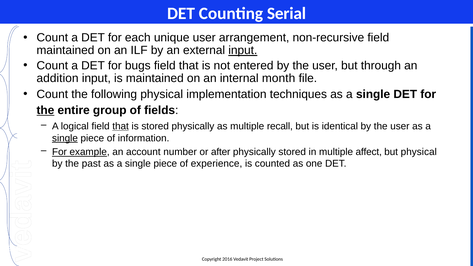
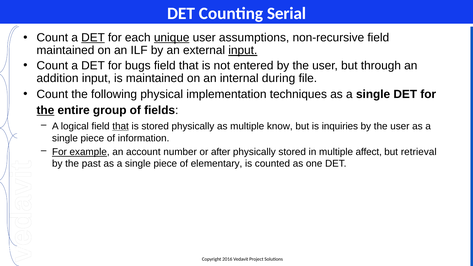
DET underline: none -> present (93, 38)
unique underline: none -> present (172, 38)
arrangement: arrangement -> assumptions (254, 38)
month: month -> during (279, 78)
recall: recall -> know (280, 126)
identical: identical -> inquiries (340, 126)
single underline: present -> none (65, 138)
but physical: physical -> retrieval (419, 152)
experience: experience -> elementary (217, 164)
